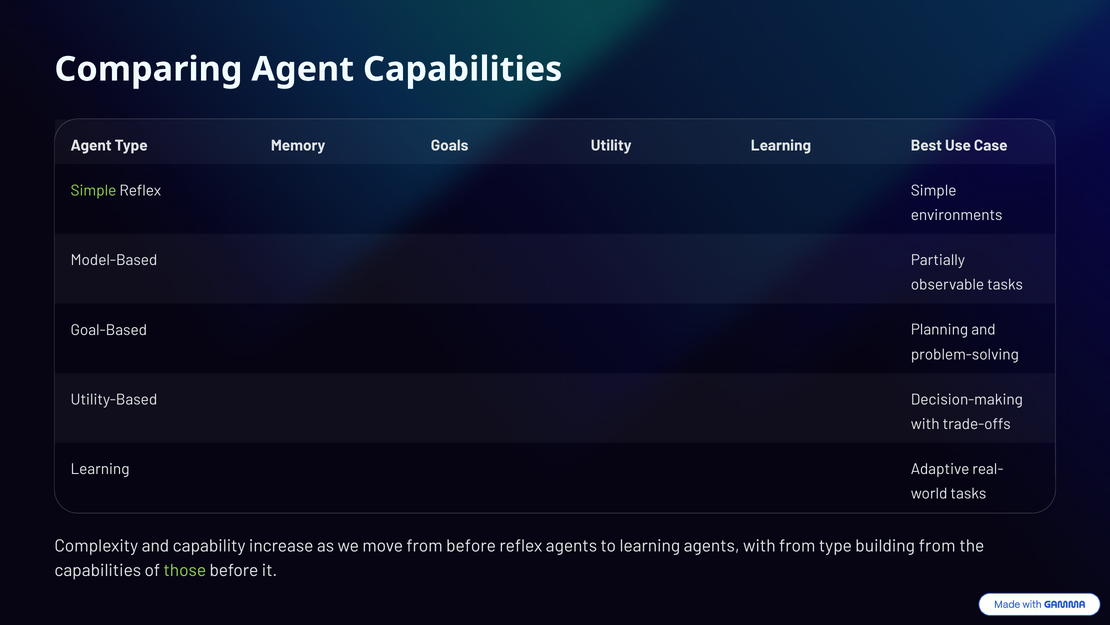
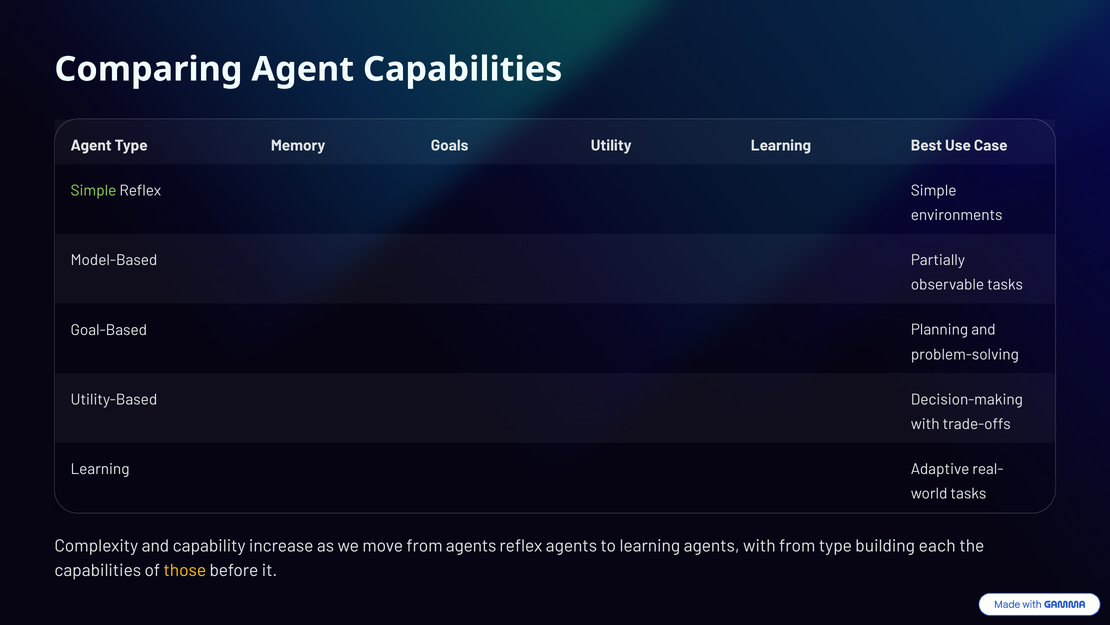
from before: before -> agents (471, 545)
building from: from -> each (937, 545)
those colour: light green -> yellow (185, 570)
